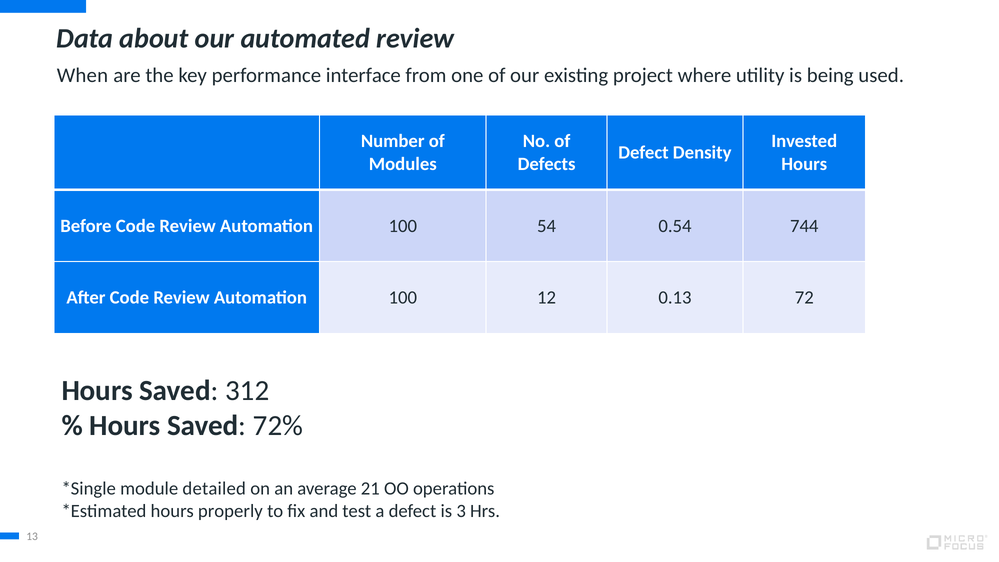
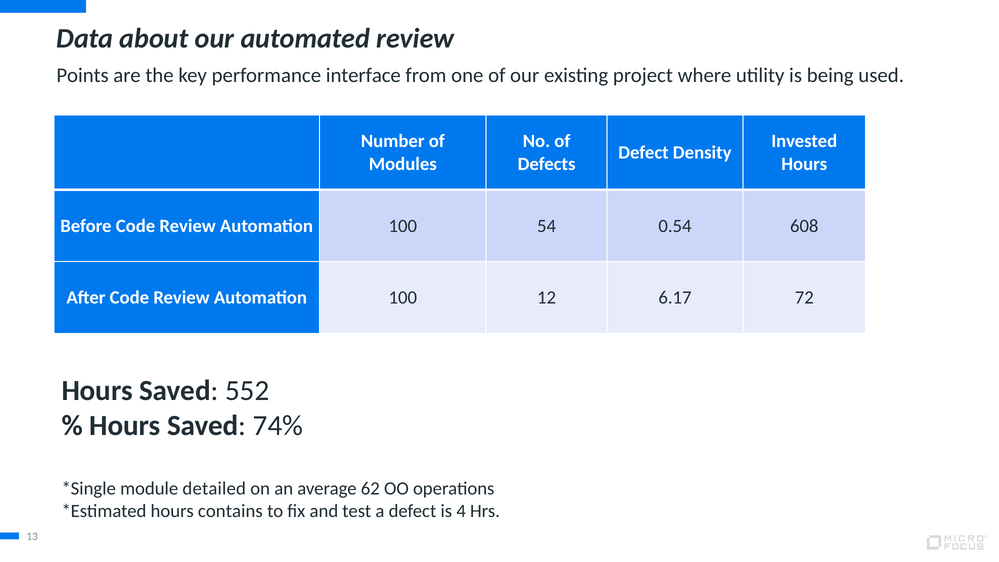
When: When -> Points (83, 75)
744: 744 -> 608 (804, 226)
0.13: 0.13 -> 6.17 (675, 298)
312: 312 -> 552 (247, 391)
72%: 72% -> 74% (278, 426)
21: 21 -> 62 (370, 488)
properly: properly -> contains (230, 511)
3: 3 -> 4 (461, 511)
